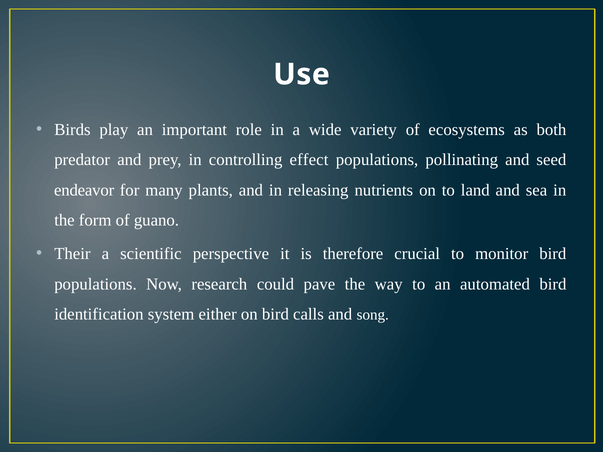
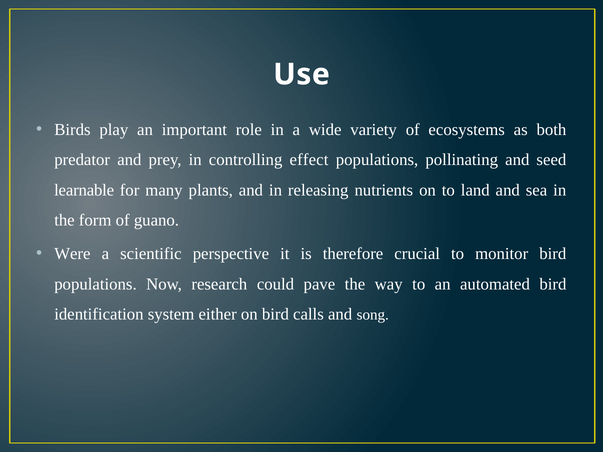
endeavor: endeavor -> learnable (84, 190)
Their: Their -> Were (72, 254)
